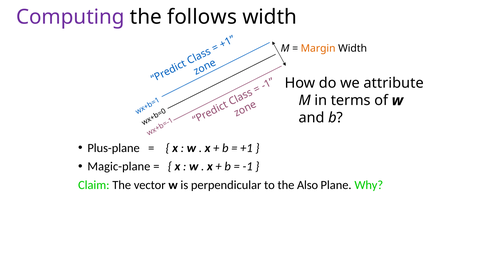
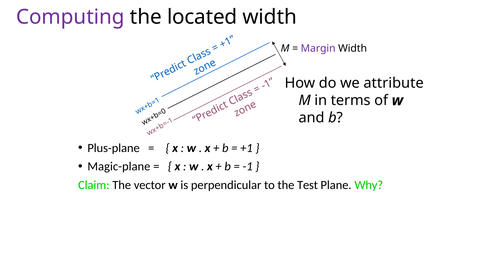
follows: follows -> located (202, 17)
Margin colour: orange -> purple (318, 48)
Also: Also -> Test (308, 185)
